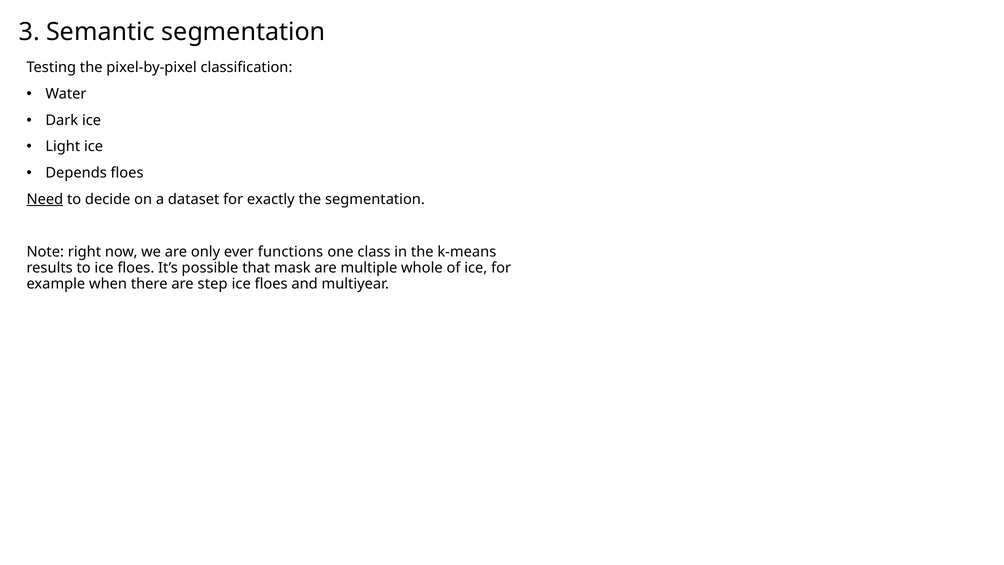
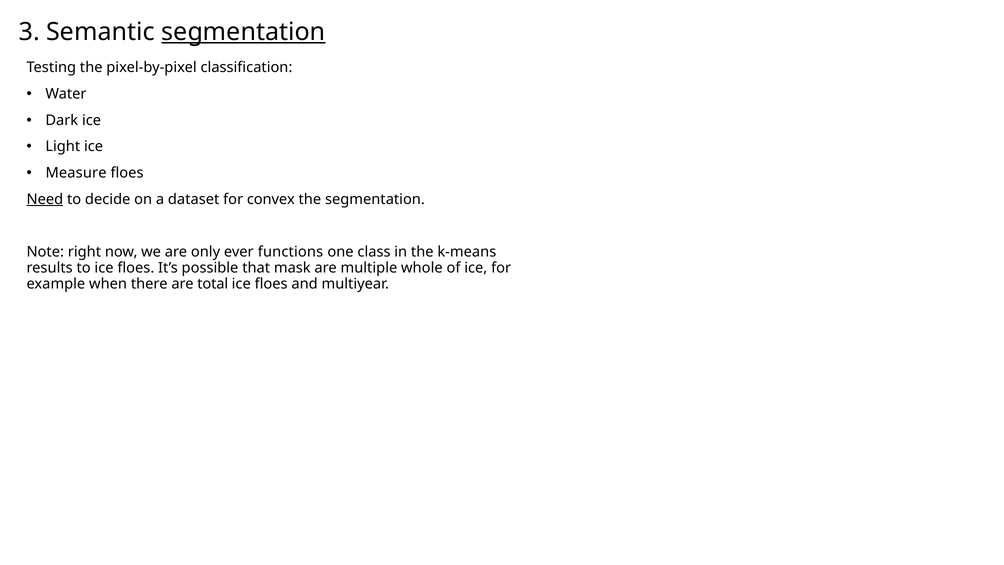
segmentation underline: none -> present (243, 32)
Depends: Depends -> Measure (76, 173)
exactly: exactly -> convex (271, 199)
step: step -> total (213, 284)
